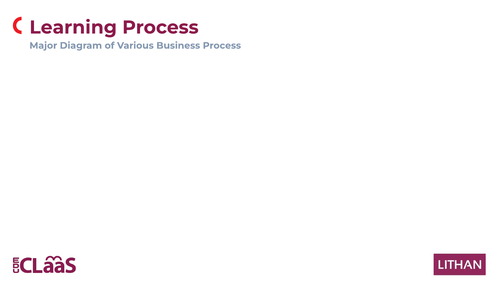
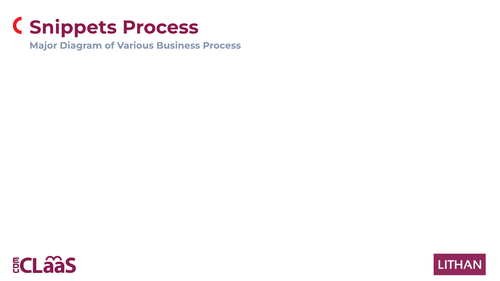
Learning: Learning -> Snippets (73, 27)
